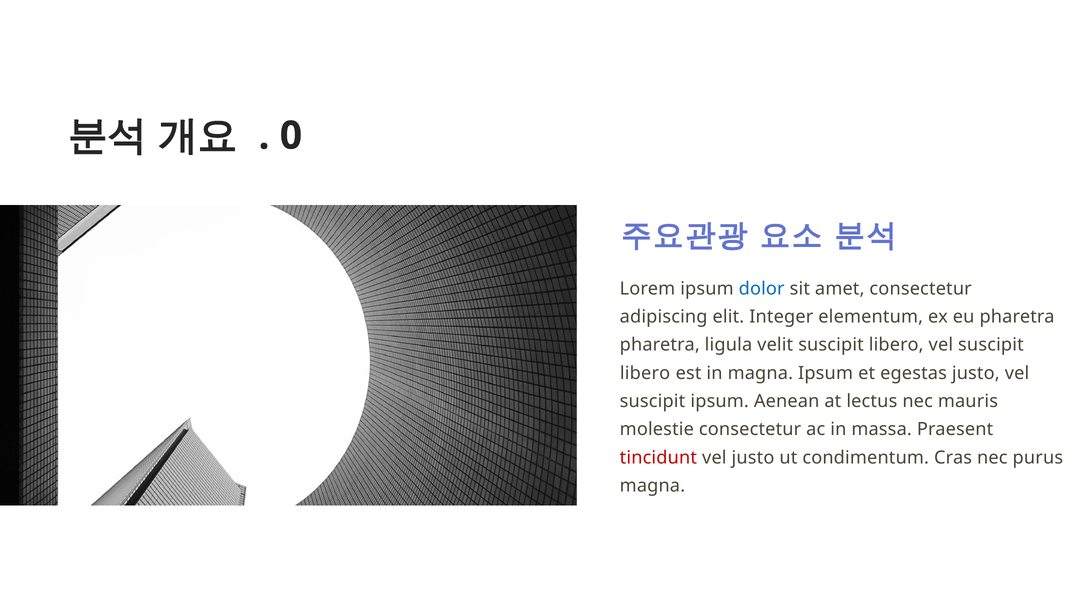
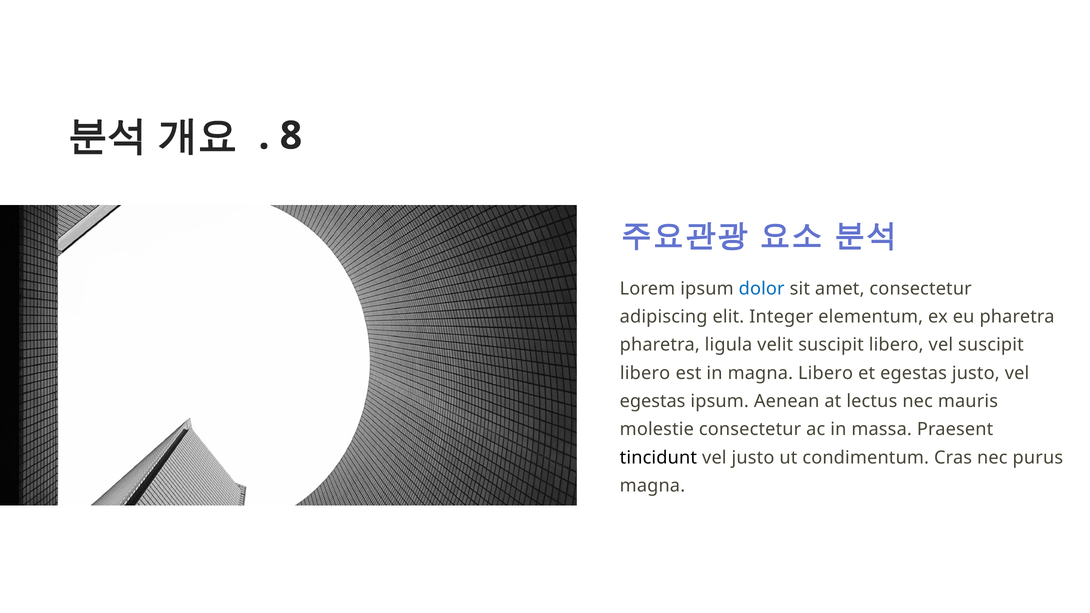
0: 0 -> 8 (291, 136)
magna Ipsum: Ipsum -> Libero (826, 373)
suscipit: suscipit -> egestas (653, 401)
tincidunt colour: red -> black (658, 458)
